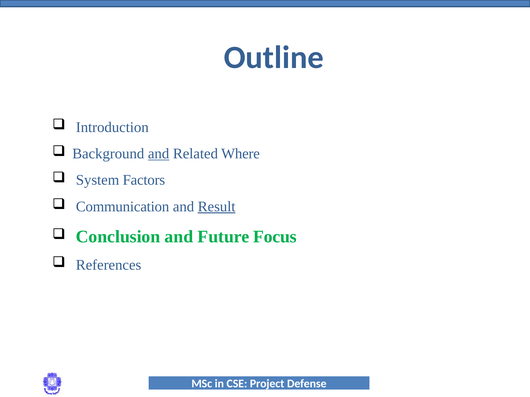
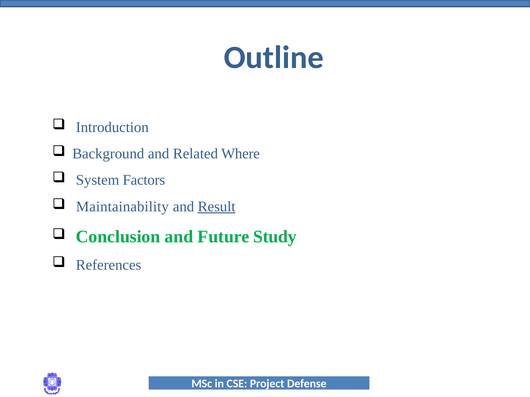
and underline: present -> none (159, 154)
Communication: Communication -> Maintainability (122, 207)
Focus: Focus -> Study (275, 237)
